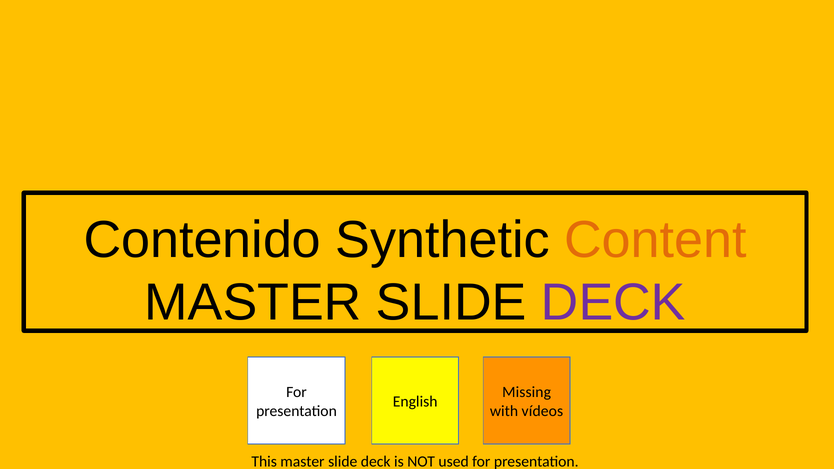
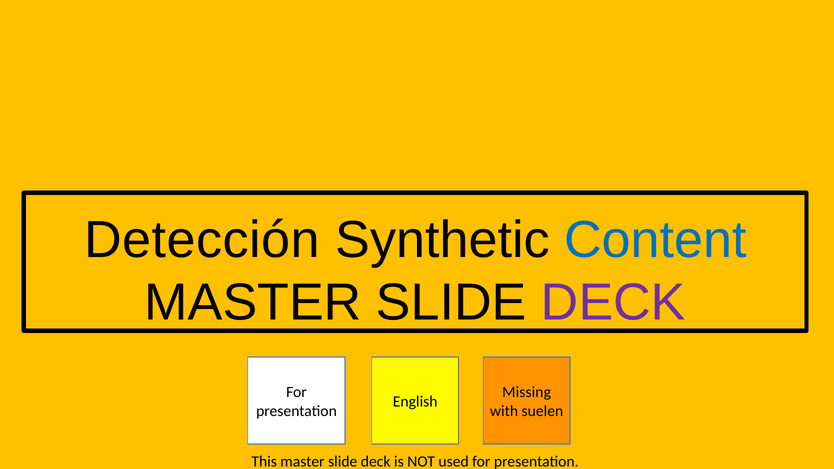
Contenido: Contenido -> Detección (202, 240)
Content colour: orange -> blue (655, 240)
vídeos: vídeos -> suelen (542, 411)
